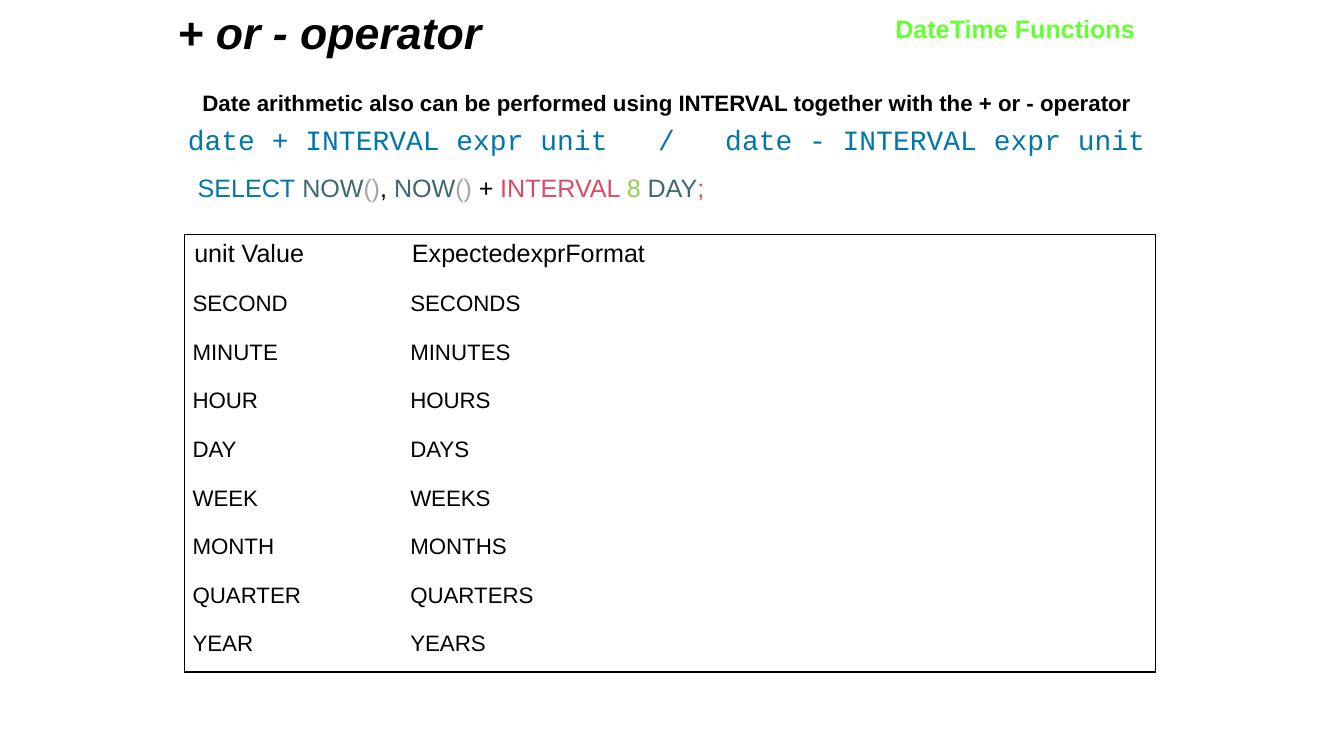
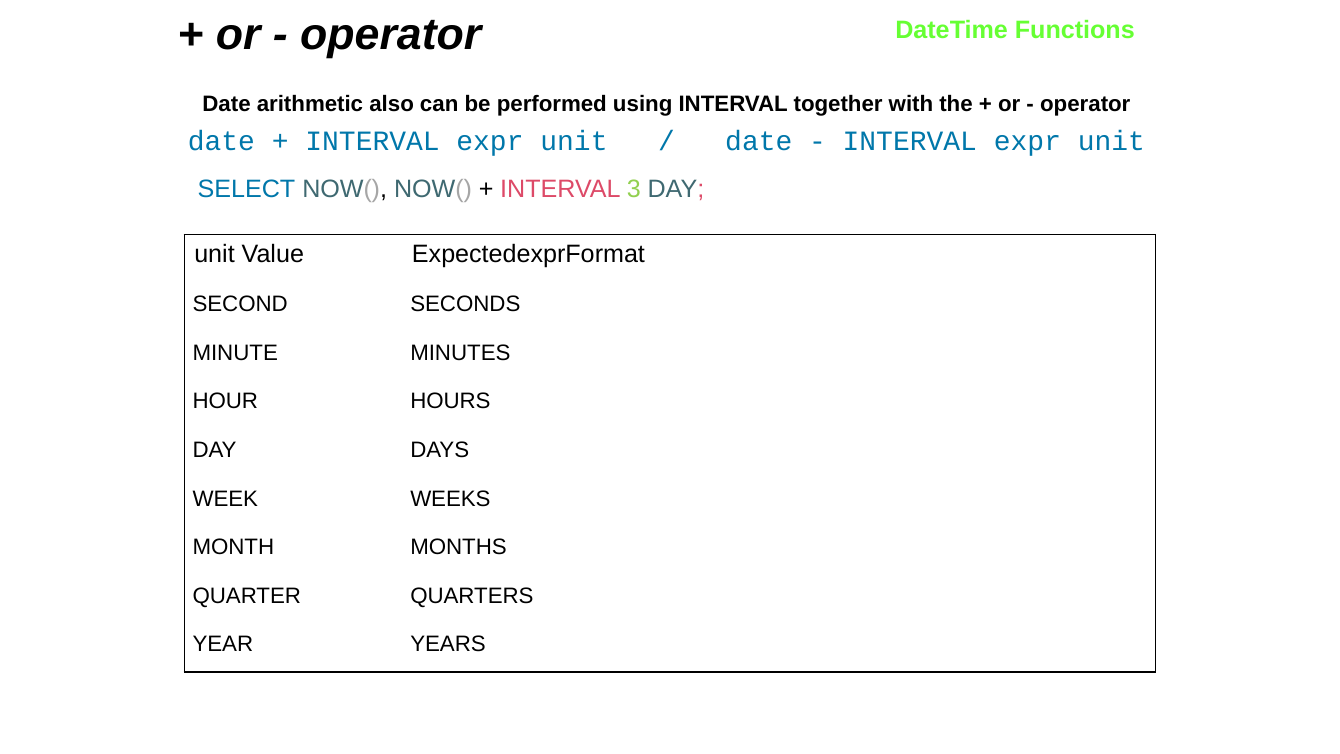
8: 8 -> 3 (634, 189)
